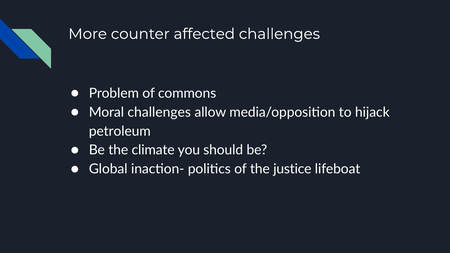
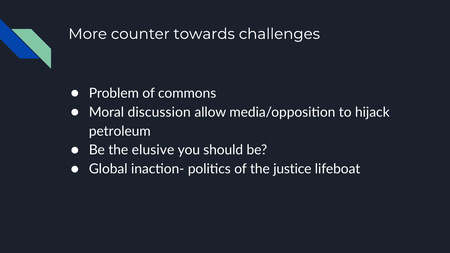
affected: affected -> towards (204, 34)
Moral challenges: challenges -> discussion (159, 112)
climate: climate -> elusive (153, 150)
